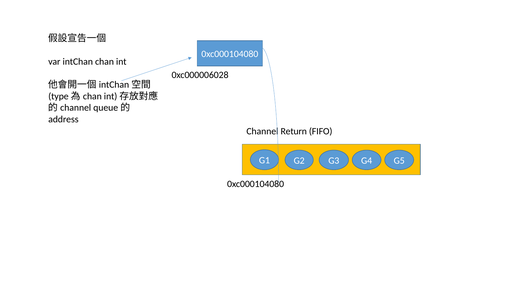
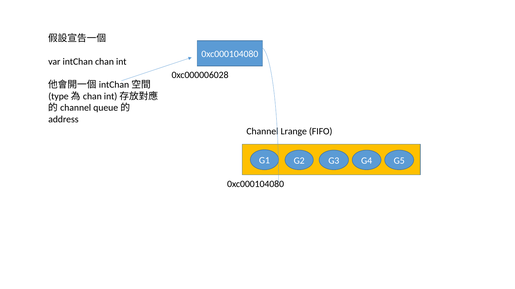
Return: Return -> Lrange (294, 132)
